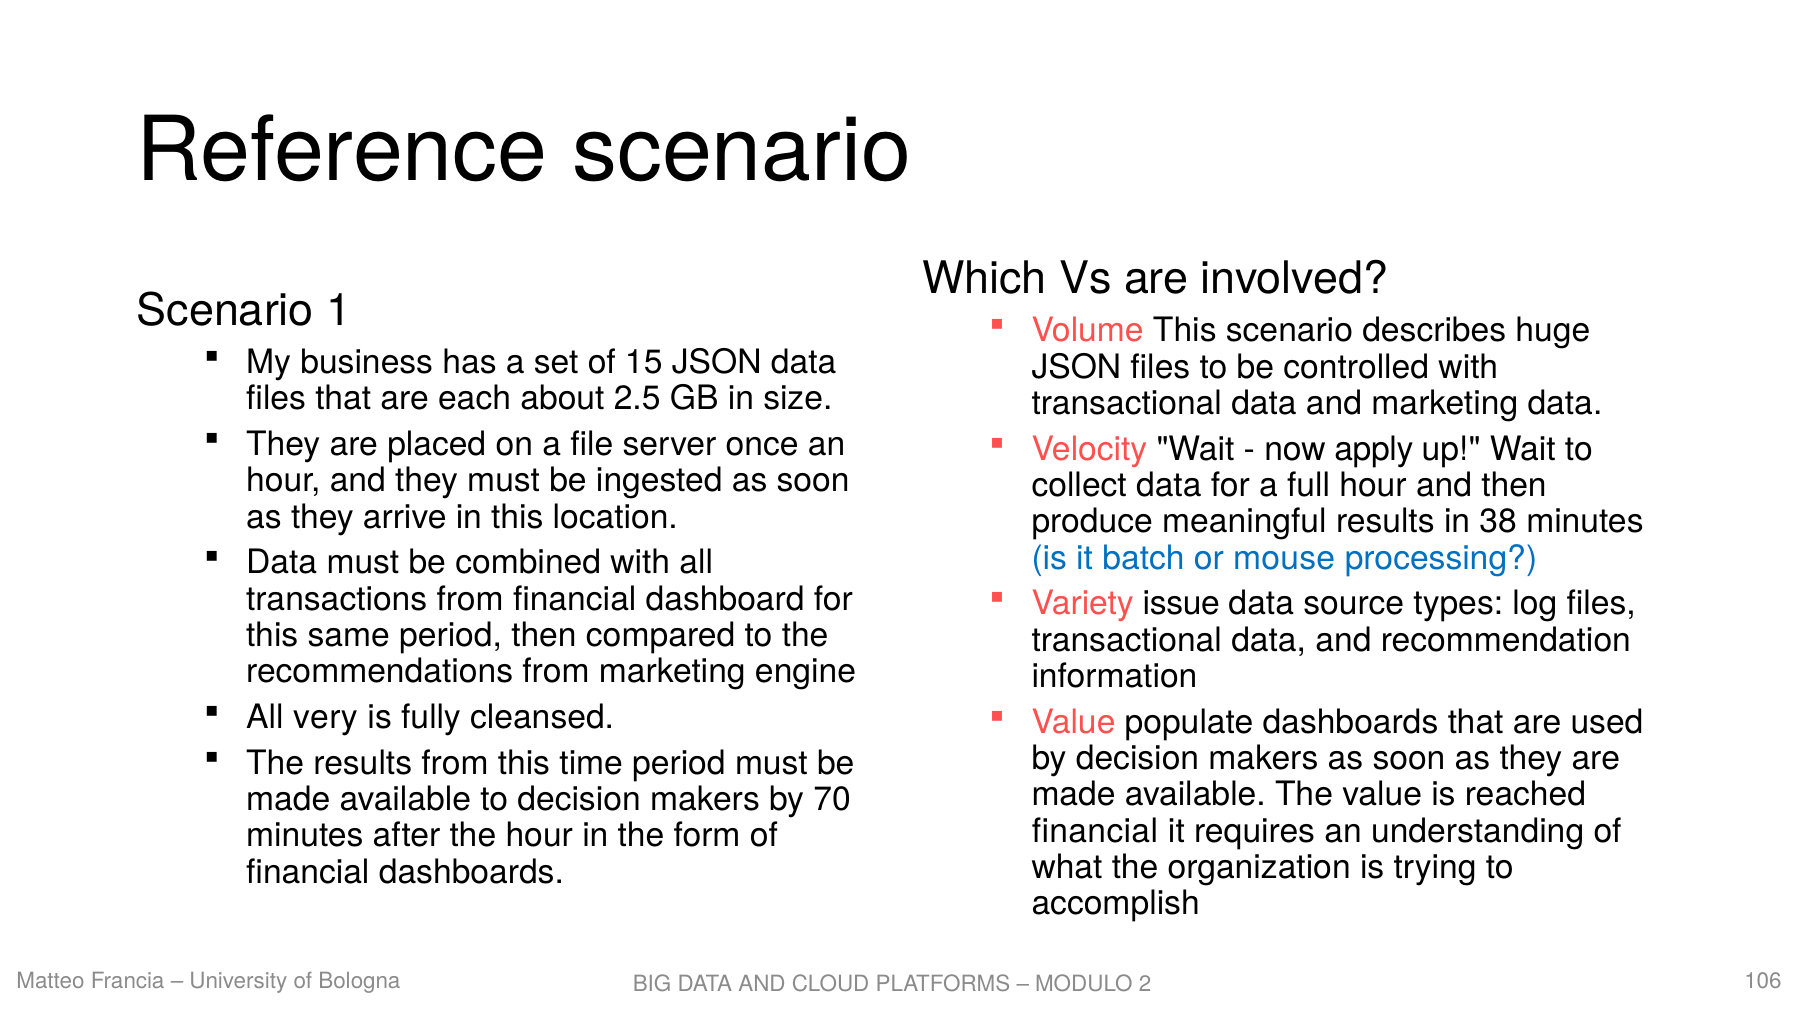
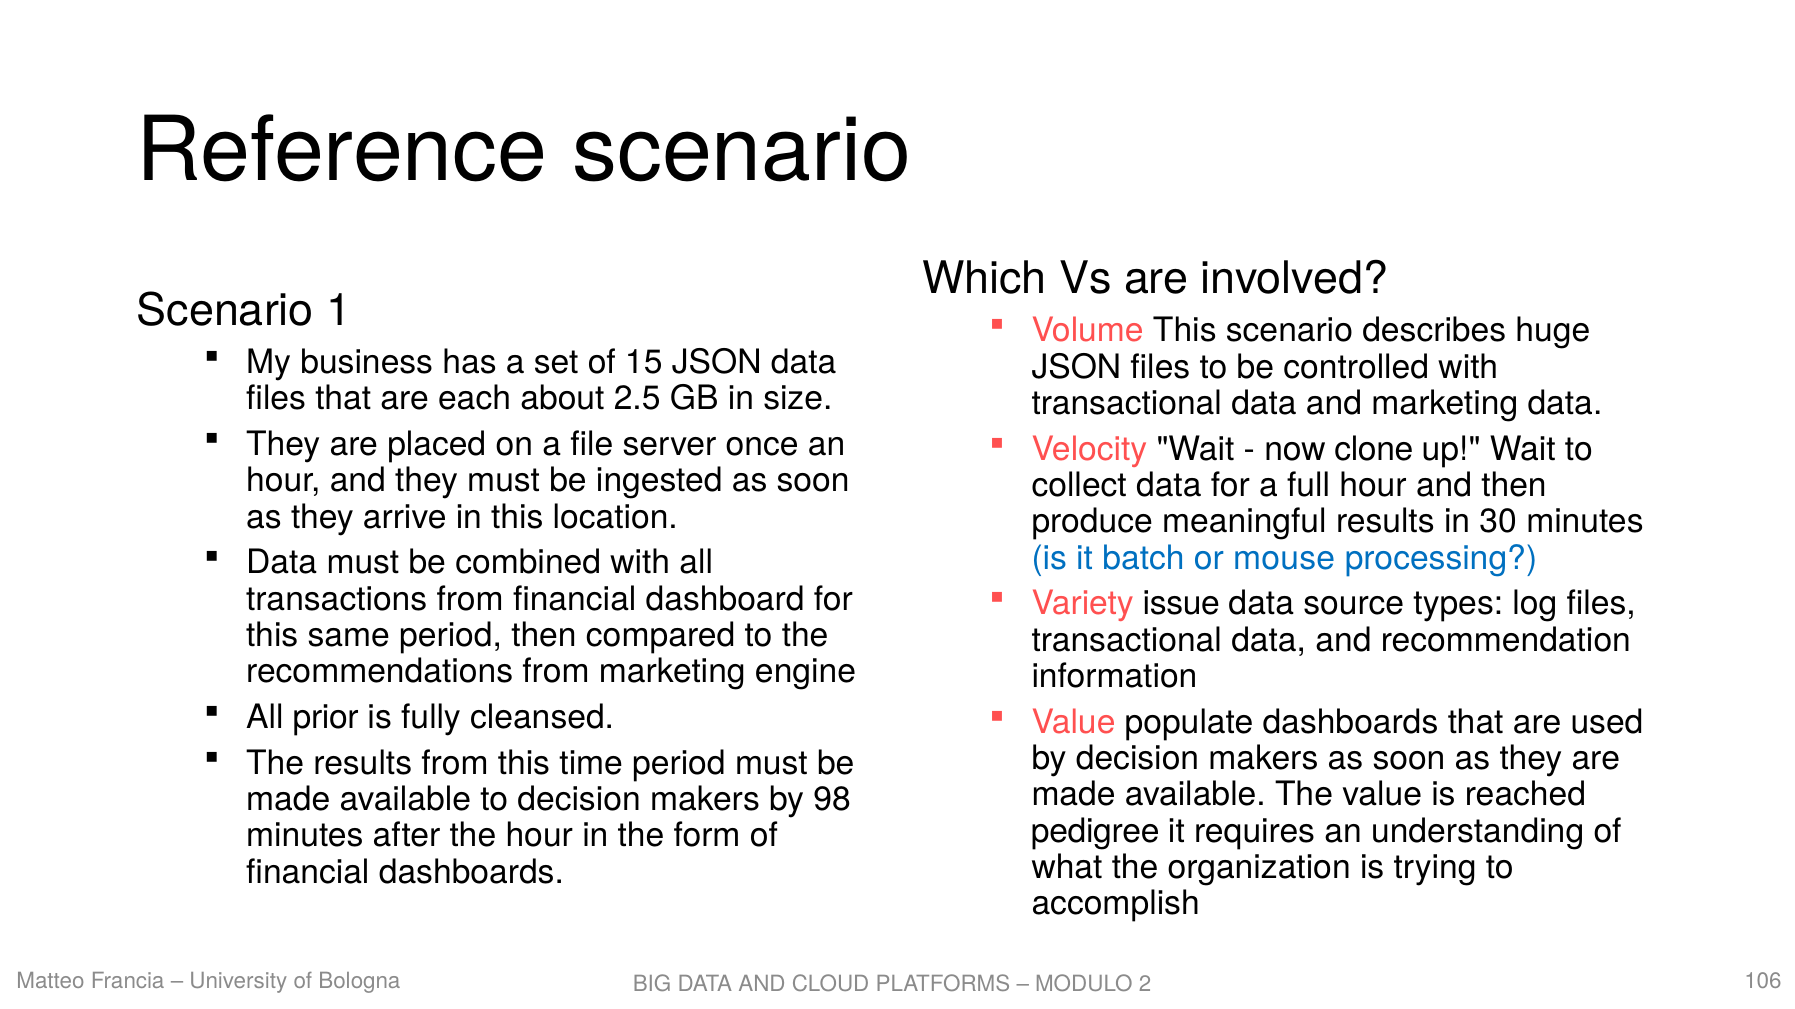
apply: apply -> clone (1374, 449)
38: 38 -> 30 (1498, 522)
very: very -> prior (326, 718)
70: 70 -> 98 (832, 800)
financial: financial -> pedigree (1095, 832)
